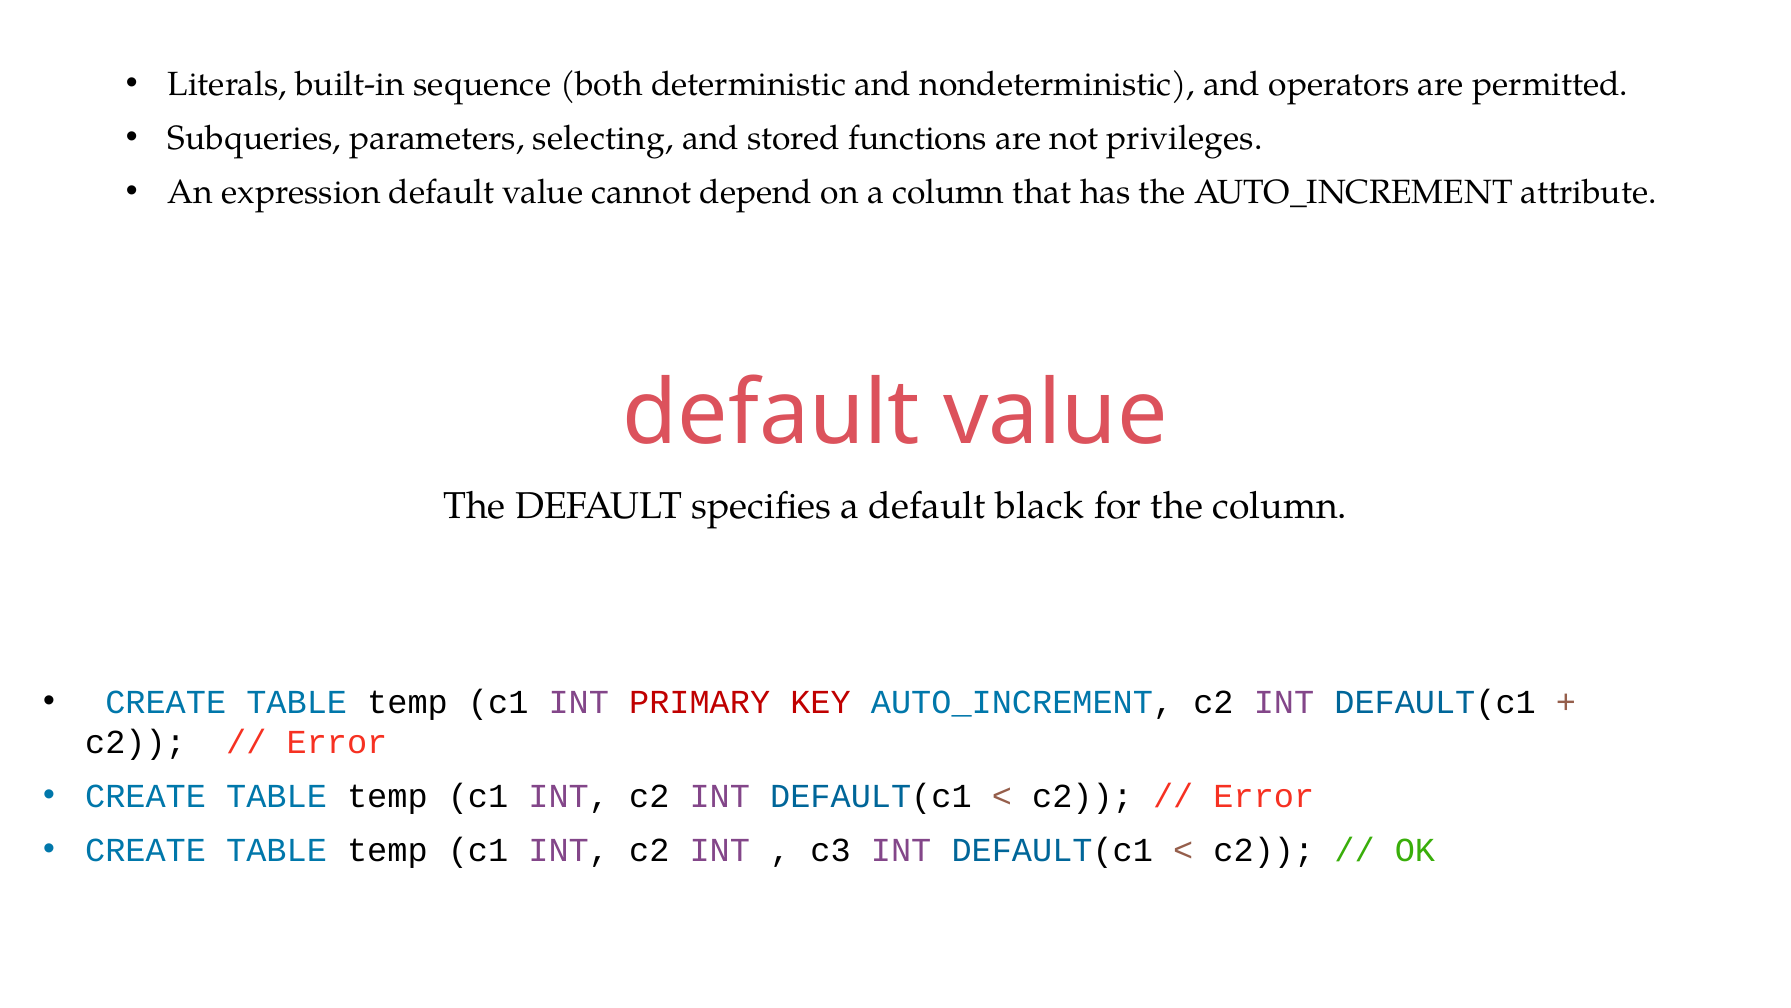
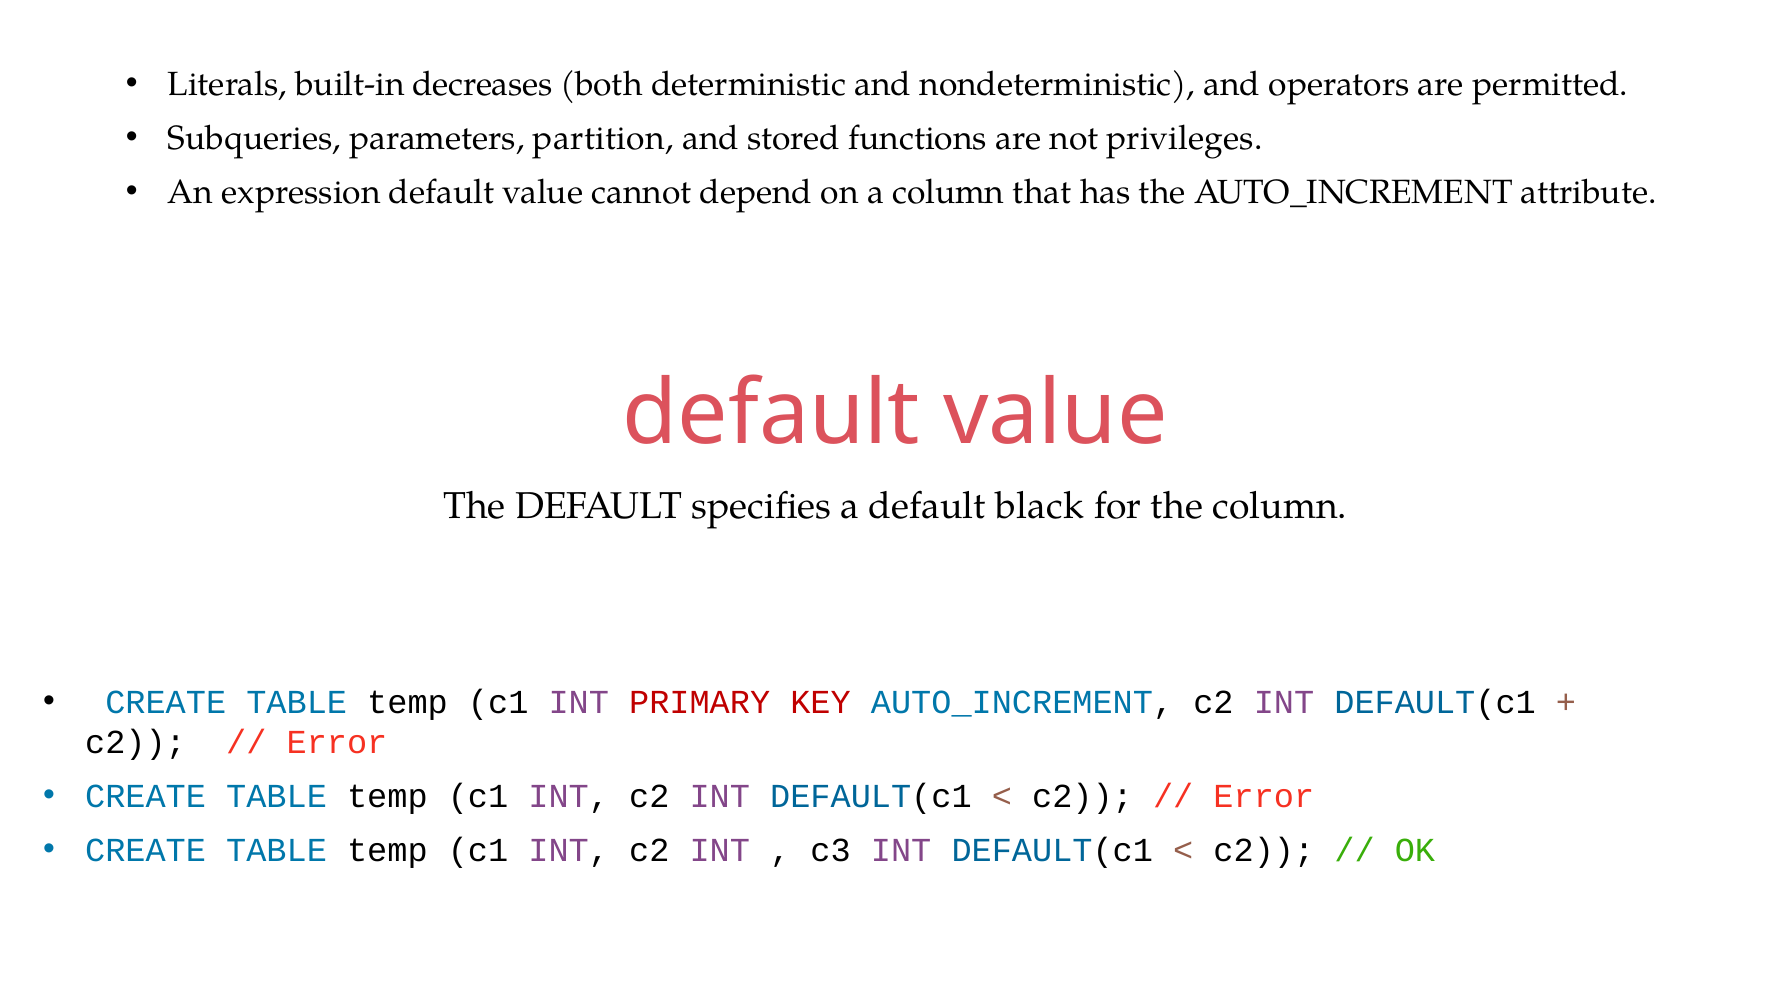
sequence: sequence -> decreases (482, 84)
selecting: selecting -> partition (603, 138)
